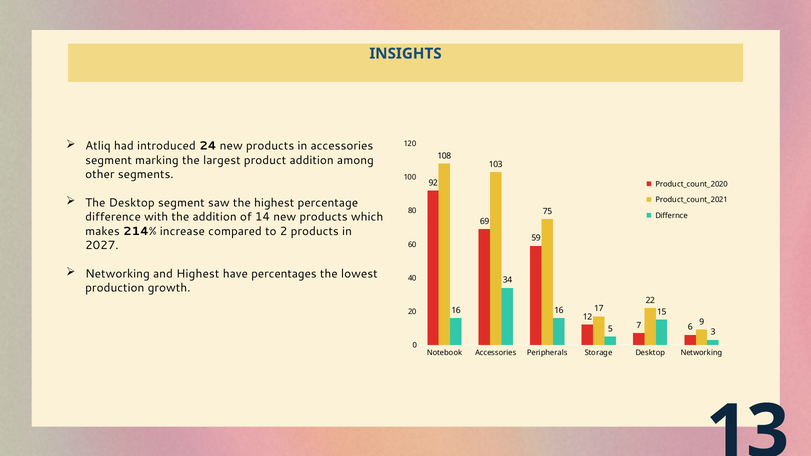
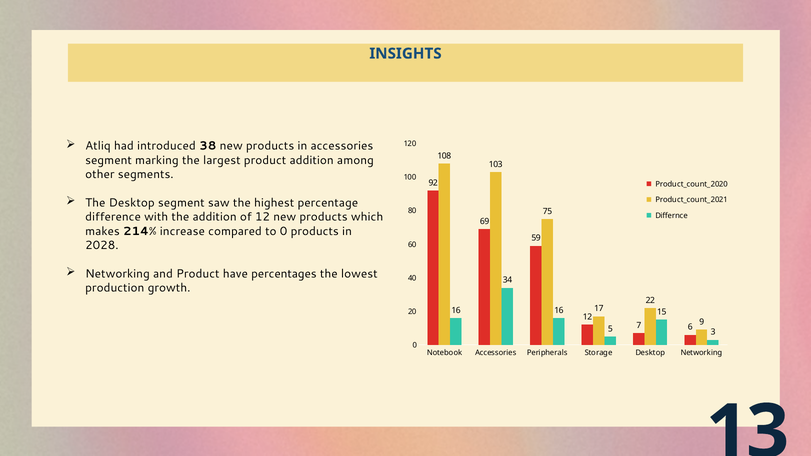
24: 24 -> 38 (208, 146)
of 14: 14 -> 12 (262, 217)
to 2: 2 -> 0 (284, 231)
2027: 2027 -> 2028 (102, 246)
and Highest: Highest -> Product (198, 274)
